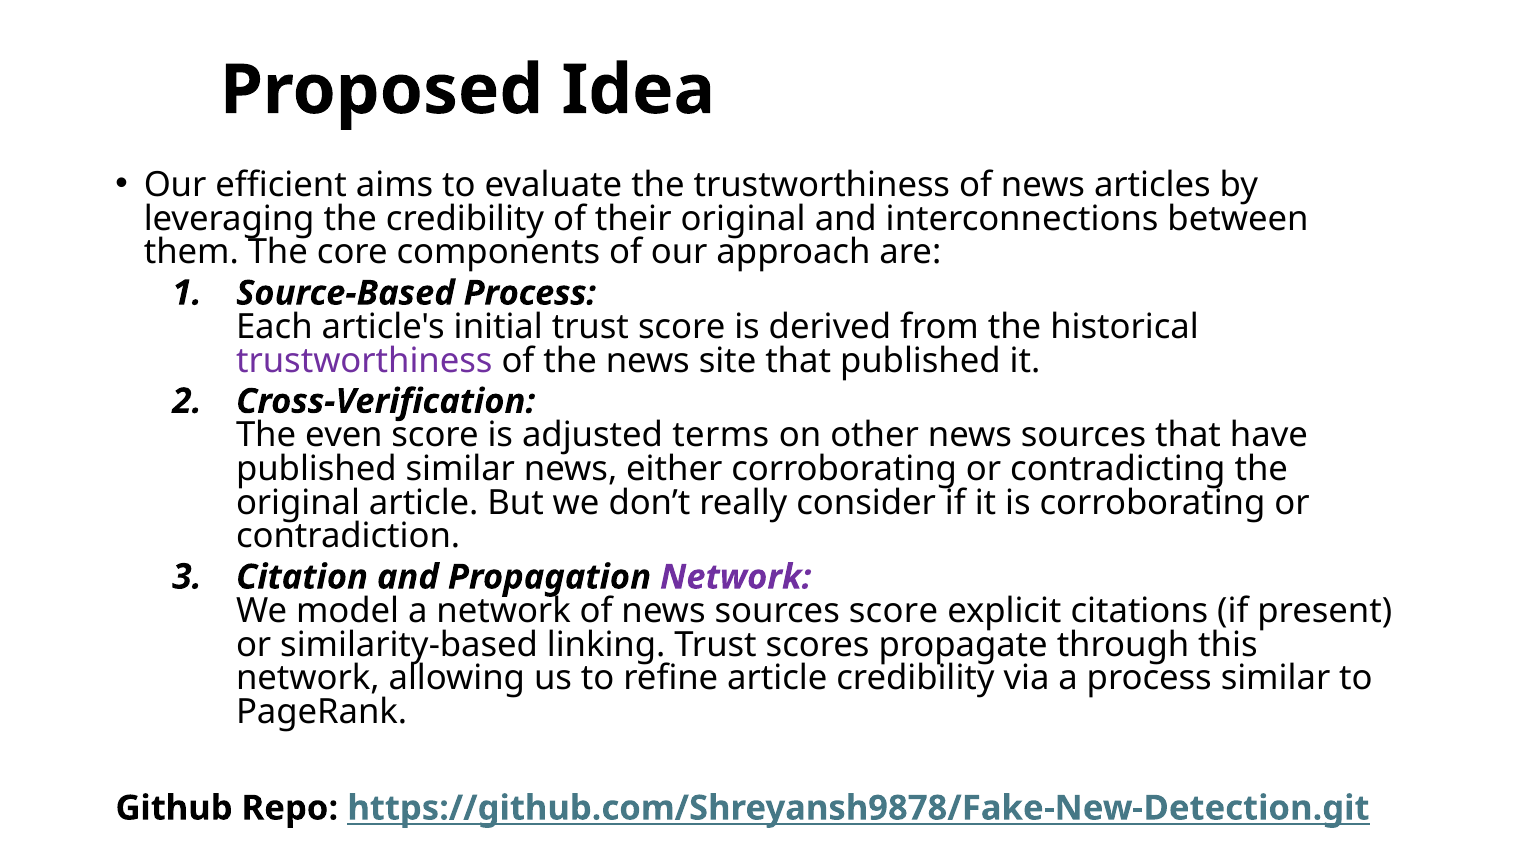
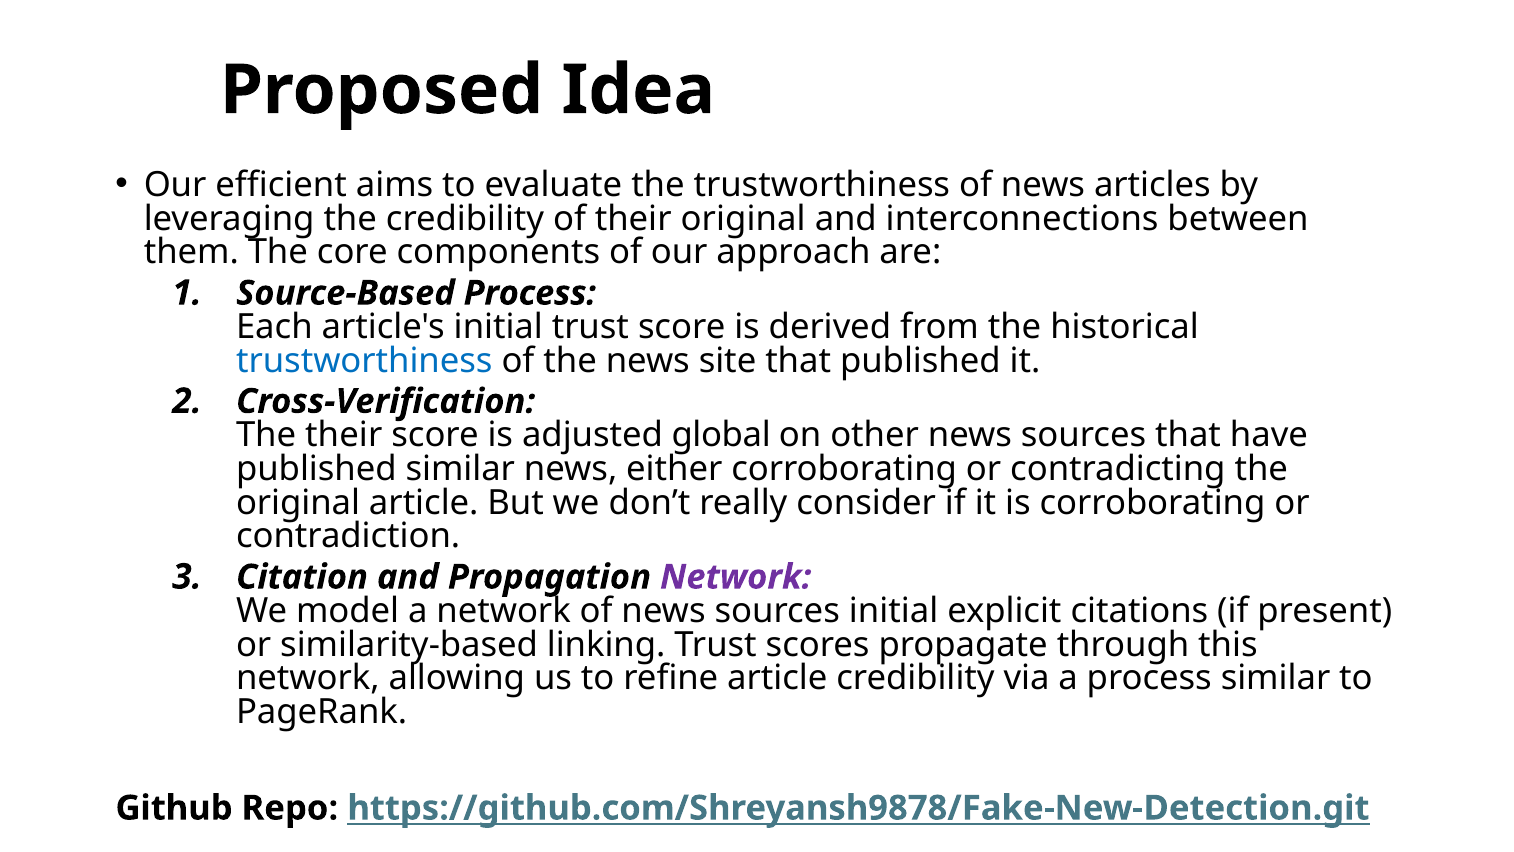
trustworthiness colour: purple -> blue (364, 360)
The even: even -> their (344, 435)
terms: terms -> global (721, 435)
sources score: score -> initial (894, 611)
